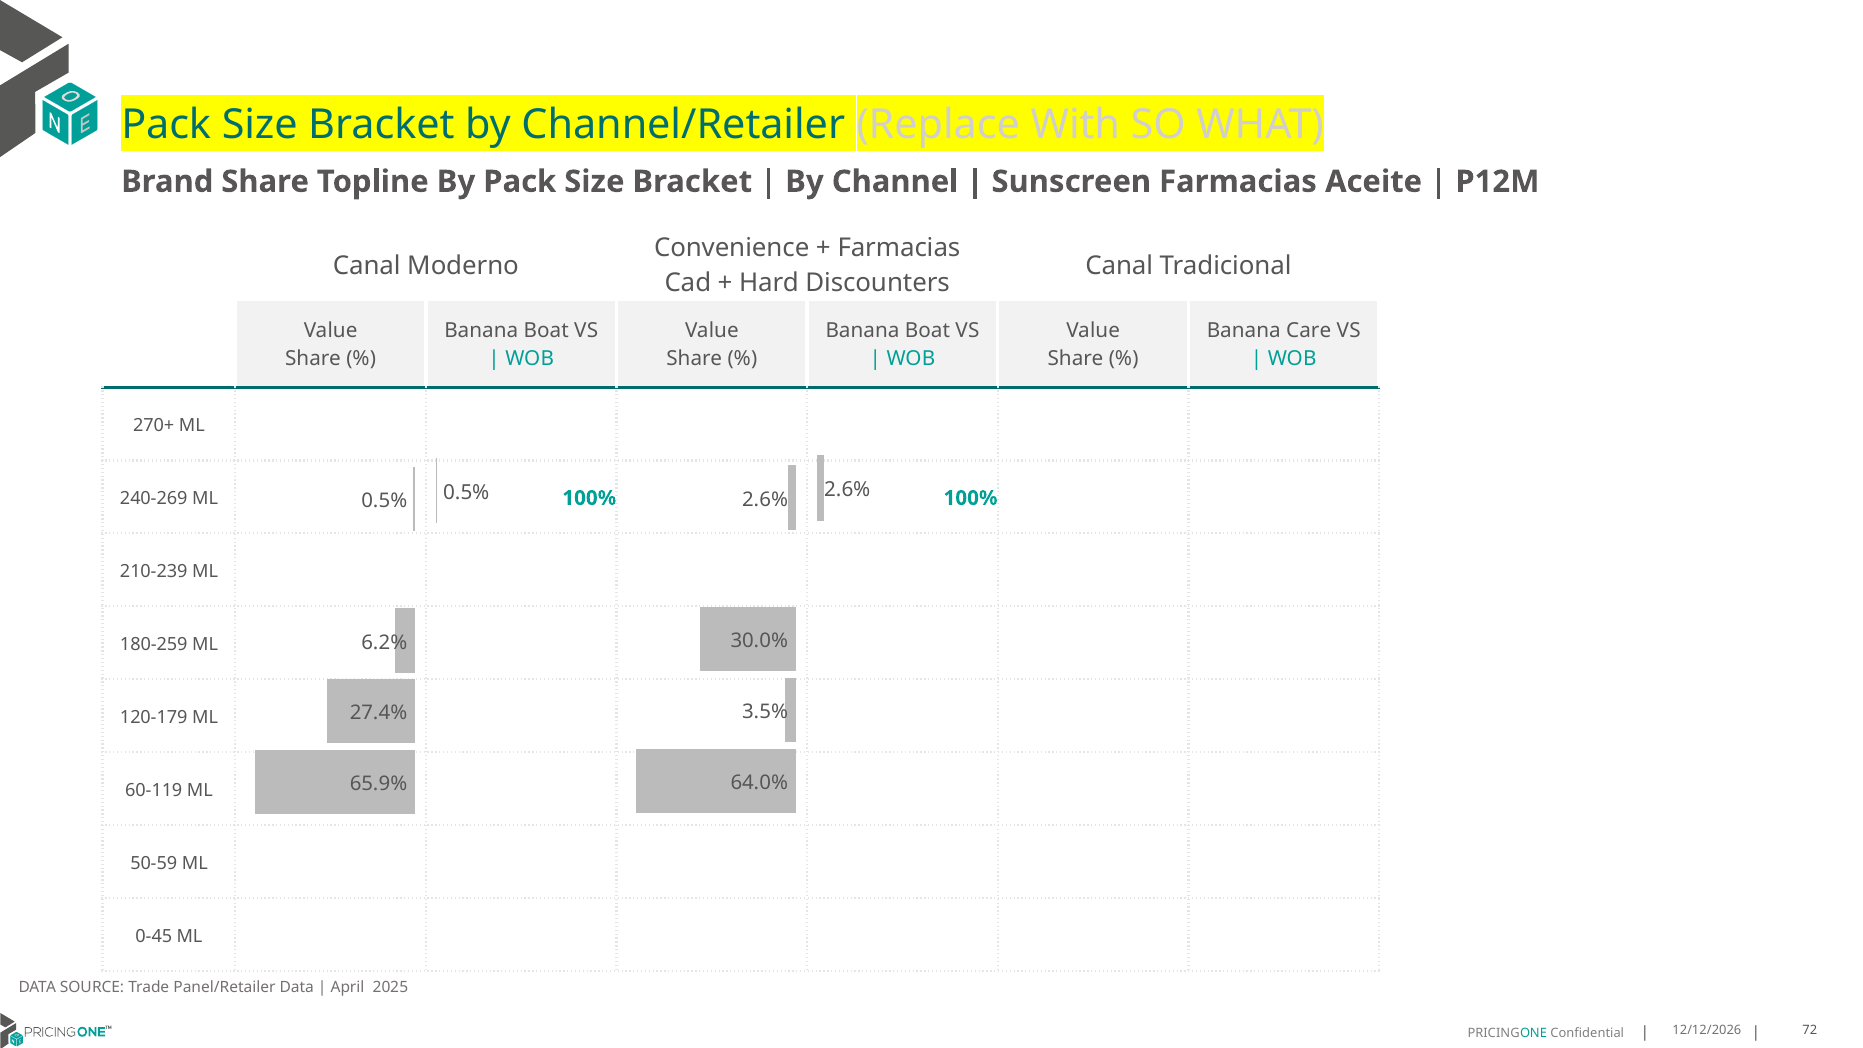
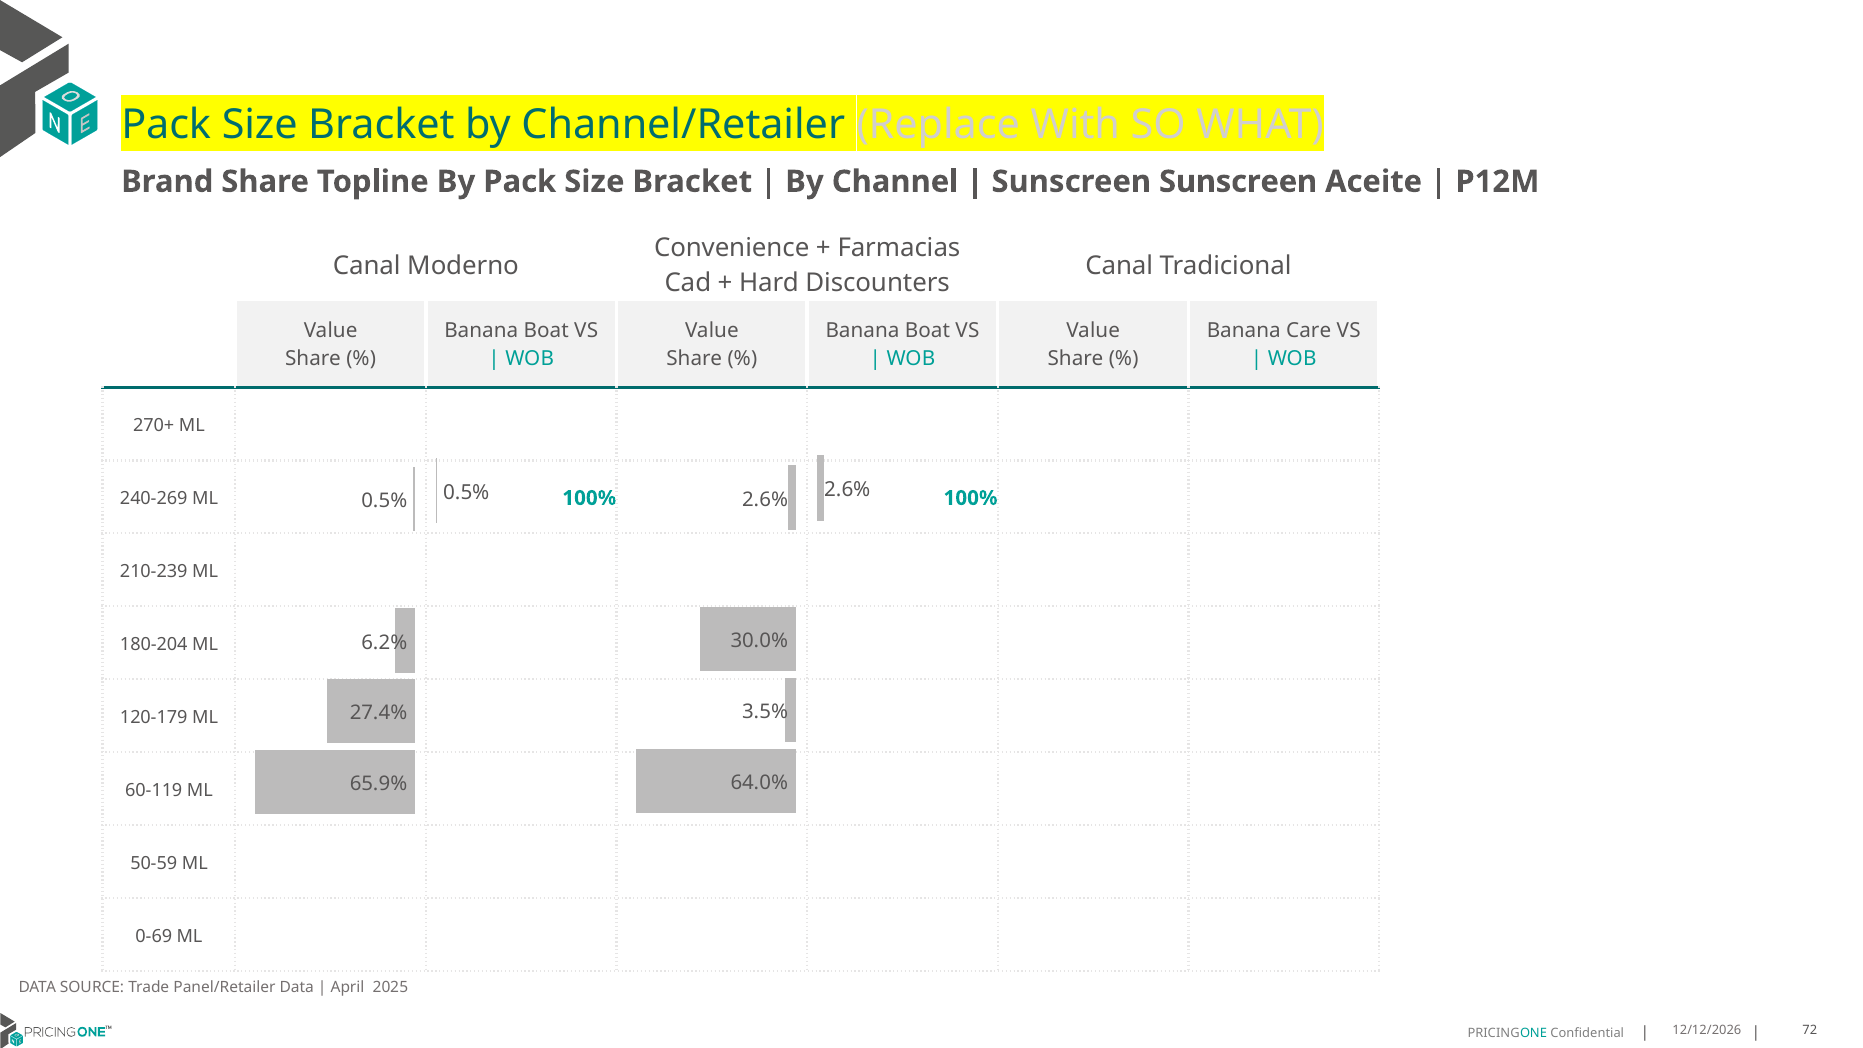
Sunscreen Farmacias: Farmacias -> Sunscreen (1238, 182)
180-259: 180-259 -> 180-204 (154, 645)
0-45: 0-45 -> 0-69 (154, 936)
